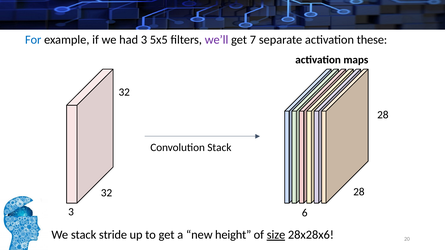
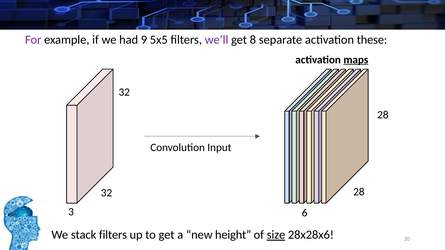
For colour: blue -> purple (33, 40)
had 3: 3 -> 9 (144, 40)
7: 7 -> 8 (253, 40)
maps underline: none -> present (356, 60)
Convolution Stack: Stack -> Input (219, 148)
stack stride: stride -> filters (113, 235)
